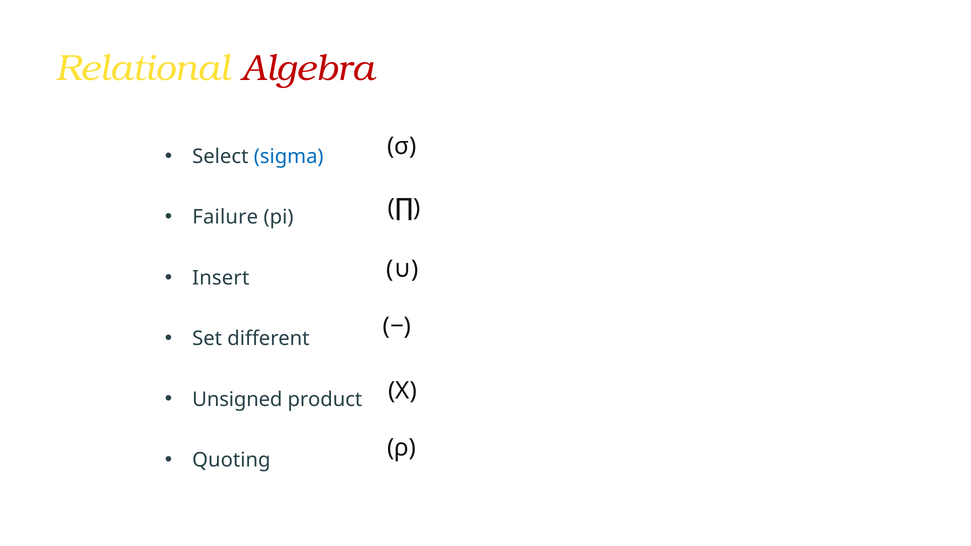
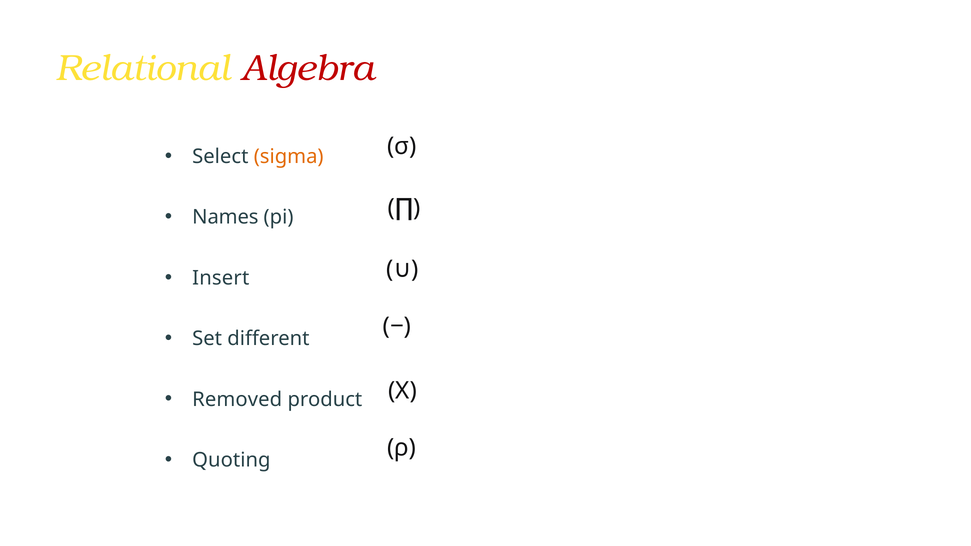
sigma colour: blue -> orange (289, 157)
Failure: Failure -> Names (225, 217)
Unsigned: Unsigned -> Removed (237, 399)
